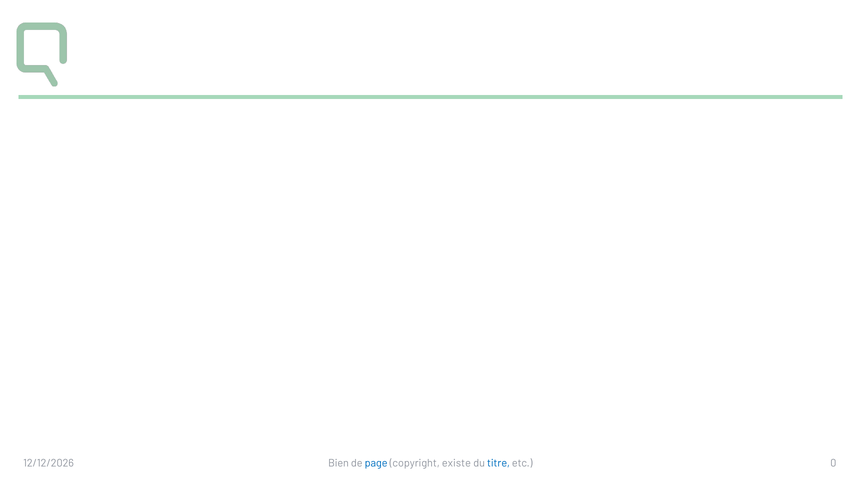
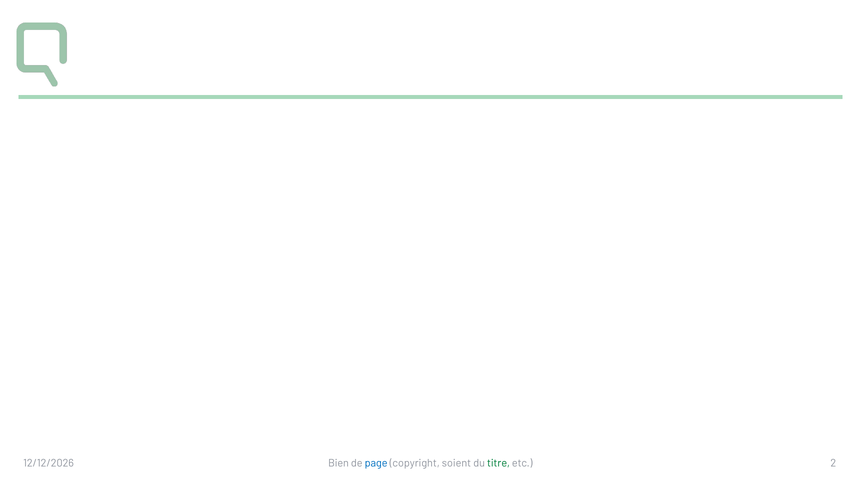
existe: existe -> soient (456, 463)
titre colour: blue -> green (498, 463)
0: 0 -> 2 (833, 463)
